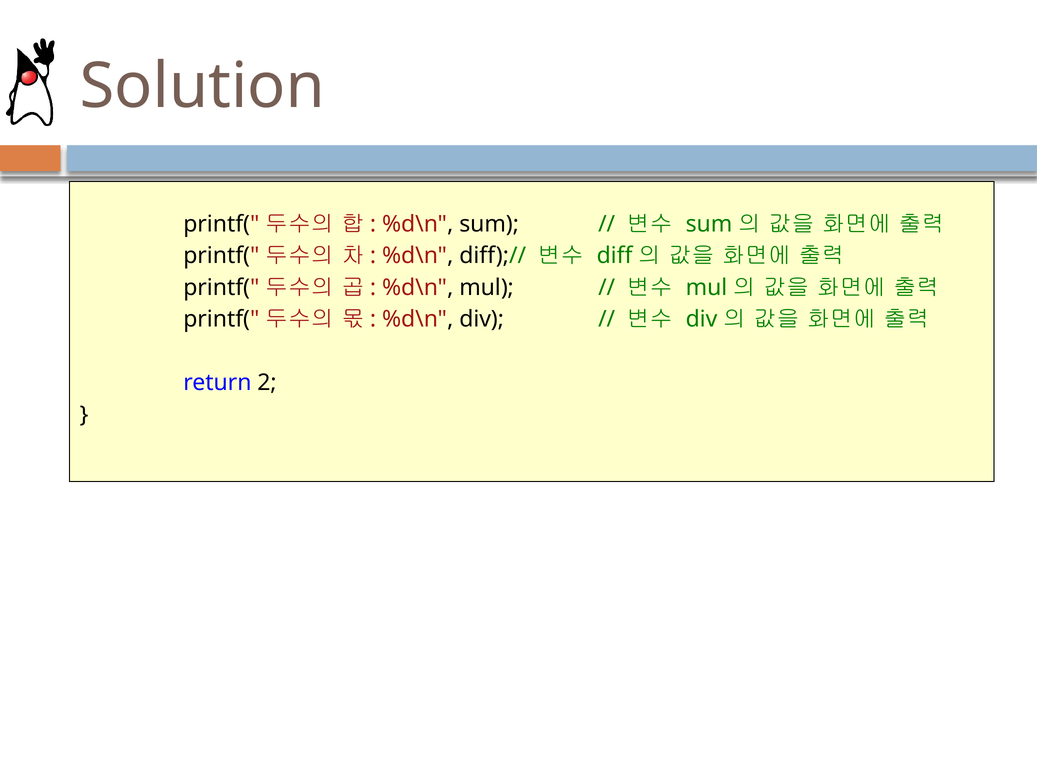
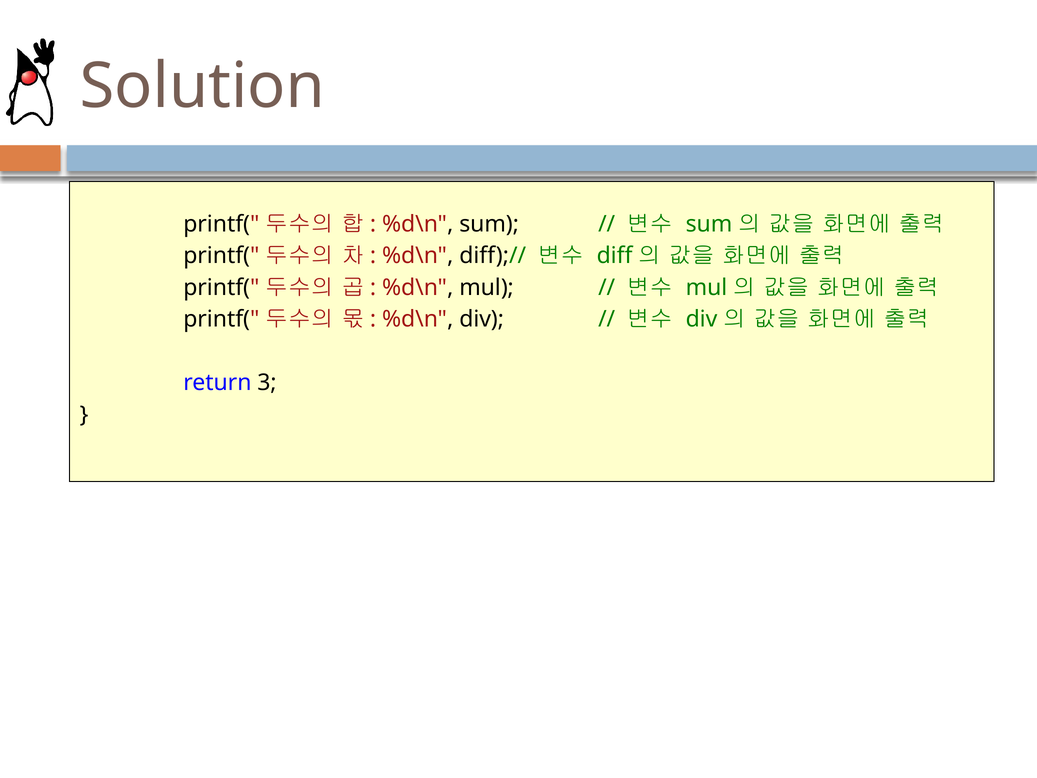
2: 2 -> 3 (267, 383)
